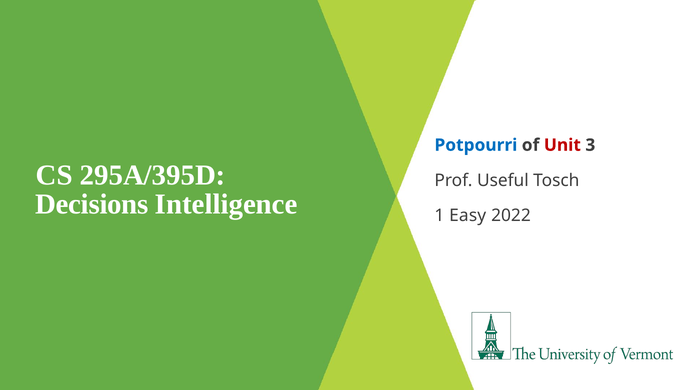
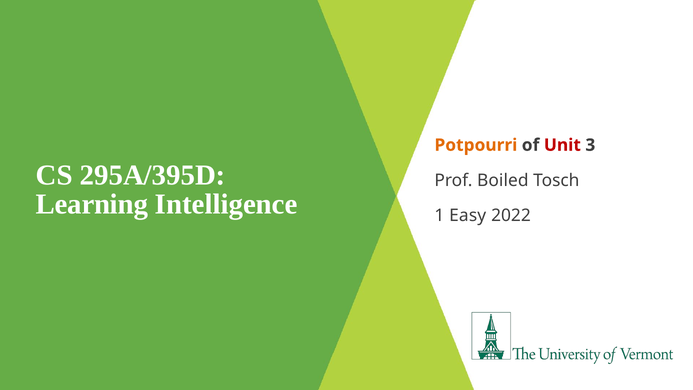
Potpourri colour: blue -> orange (476, 145)
Useful: Useful -> Boiled (503, 180)
Decisions: Decisions -> Learning (92, 204)
